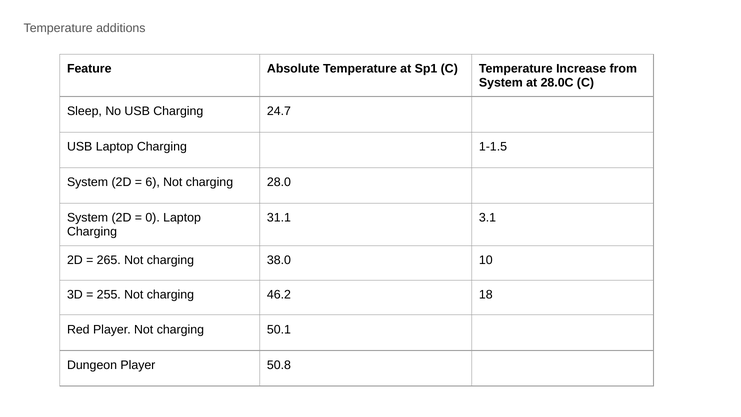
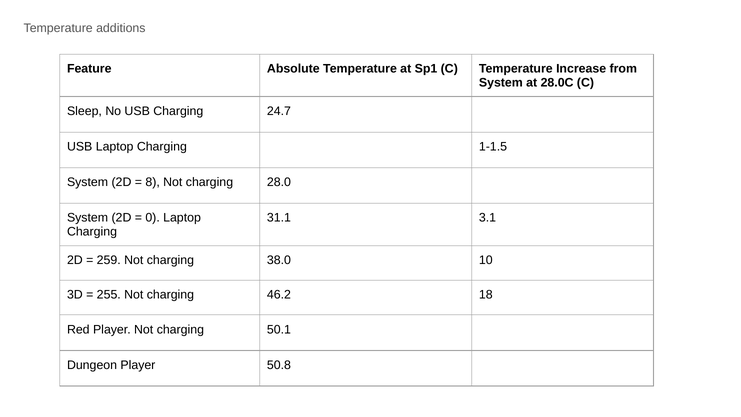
6: 6 -> 8 (153, 182)
265: 265 -> 259 (109, 260)
